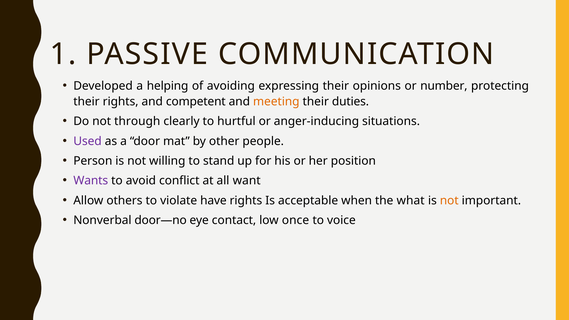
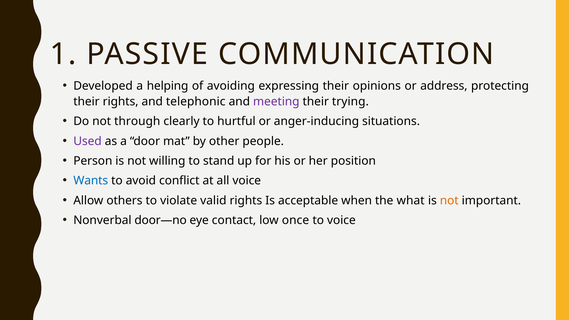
number: number -> address (444, 86)
competent: competent -> telephonic (196, 102)
meeting colour: orange -> purple (276, 102)
duties: duties -> trying (350, 102)
Wants colour: purple -> blue (91, 181)
all want: want -> voice (247, 181)
have: have -> valid (213, 201)
